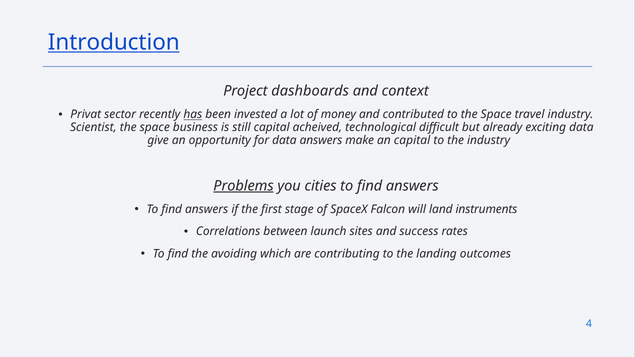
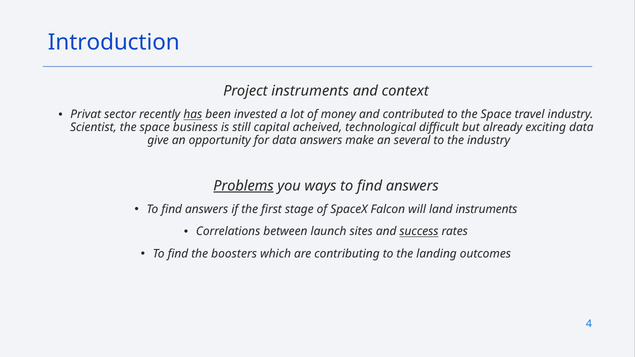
Introduction underline: present -> none (114, 42)
Project dashboards: dashboards -> instruments (310, 91)
an capital: capital -> several (412, 140)
cities: cities -> ways (321, 186)
success underline: none -> present (419, 232)
avoiding: avoiding -> boosters (234, 254)
